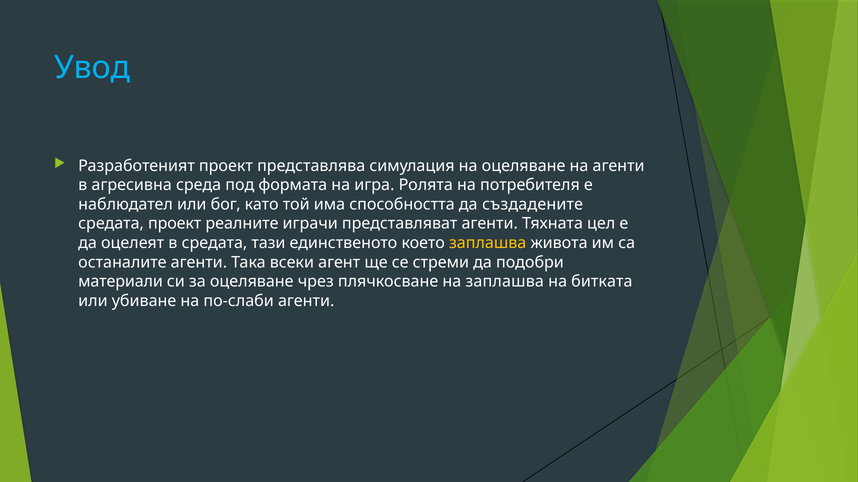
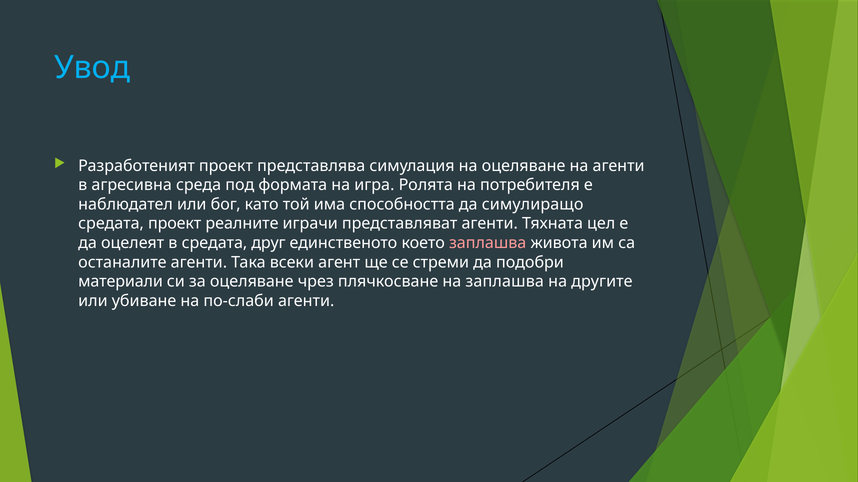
създадените: създадените -> симулиращо (533, 205)
тази: тази -> друг (268, 243)
заплашва colour: yellow -> pink (488, 243)
битката: битката -> другите (602, 282)
